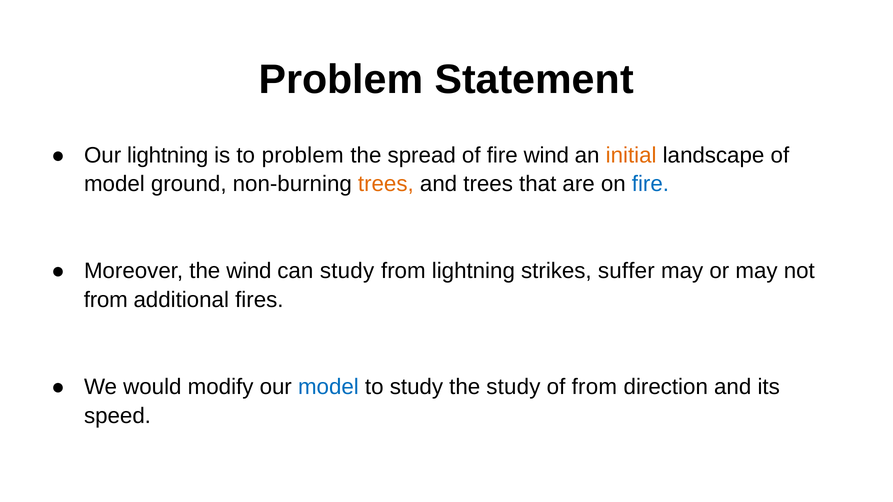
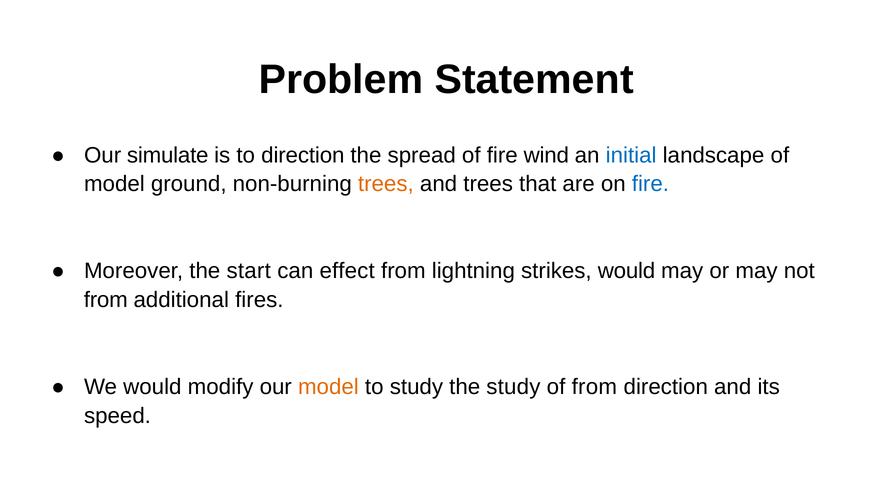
Our lightning: lightning -> simulate (168, 155)
to problem: problem -> direction (303, 155)
initial colour: orange -> blue (631, 155)
the wind: wind -> start (249, 271)
can study: study -> effect (347, 271)
strikes suffer: suffer -> would (627, 271)
model colour: blue -> orange (328, 387)
